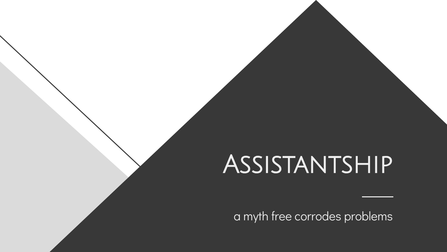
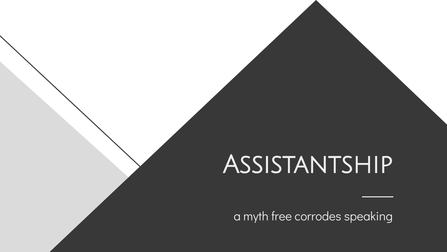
problems: problems -> speaking (368, 216)
